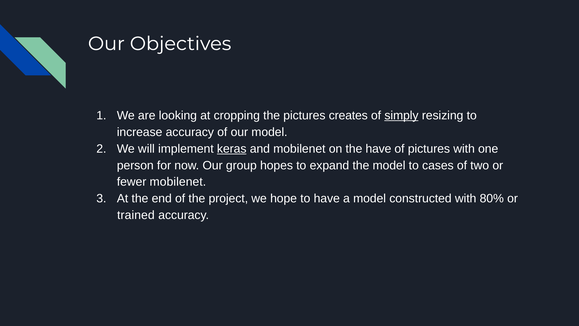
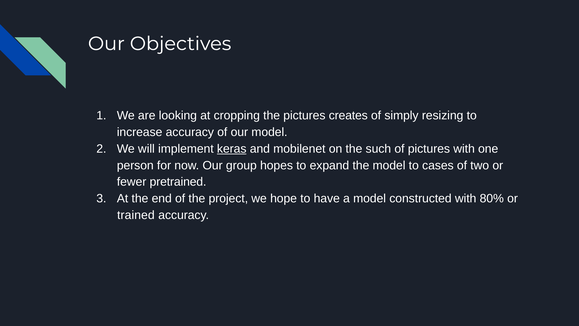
simply underline: present -> none (401, 115)
the have: have -> such (378, 149)
fewer mobilenet: mobilenet -> pretrained (178, 182)
